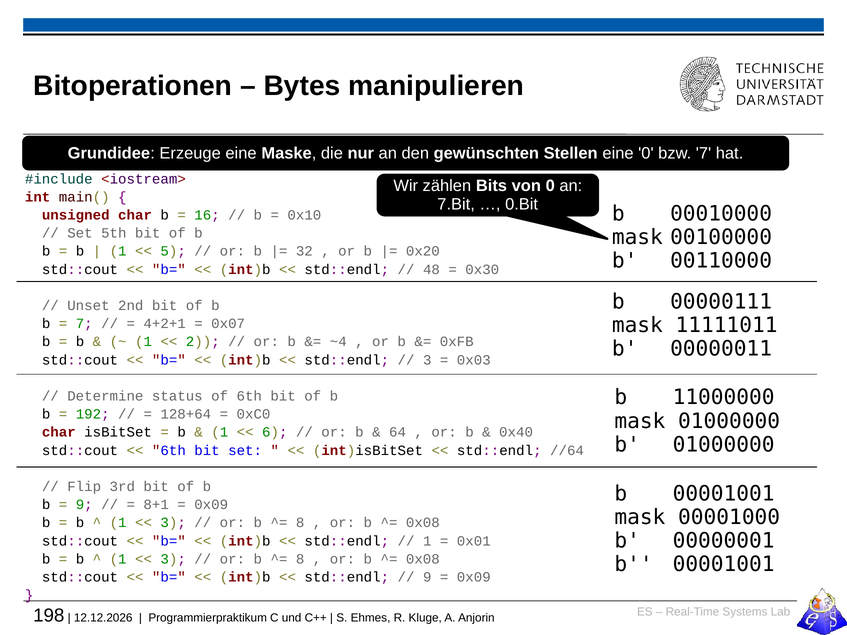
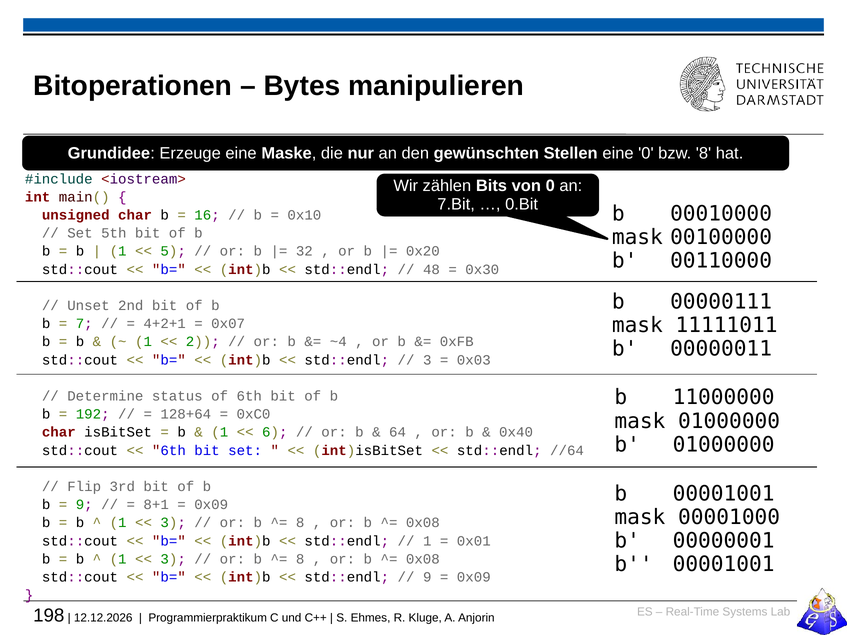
bzw 7: 7 -> 8 (703, 153)
